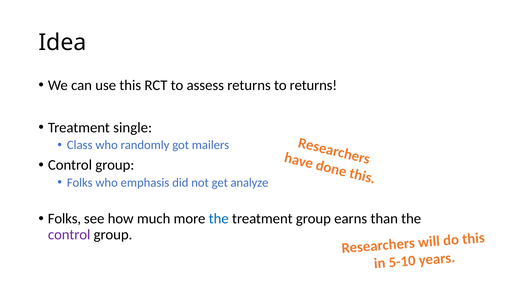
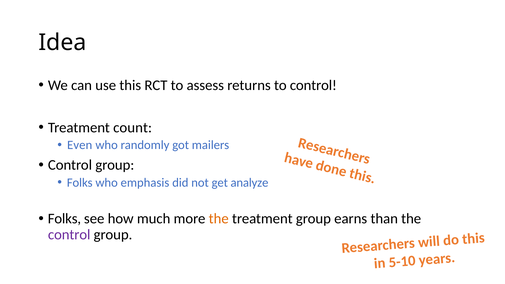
to returns: returns -> control (313, 85)
single: single -> count (133, 128)
Class: Class -> Even (80, 145)
the colour: blue -> orange (219, 219)
